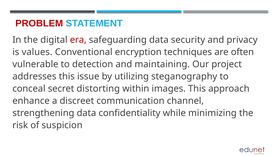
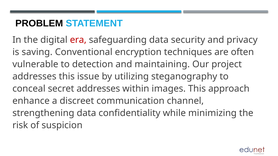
PROBLEM colour: red -> black (39, 23)
values: values -> saving (37, 52)
secret distorting: distorting -> addresses (98, 89)
